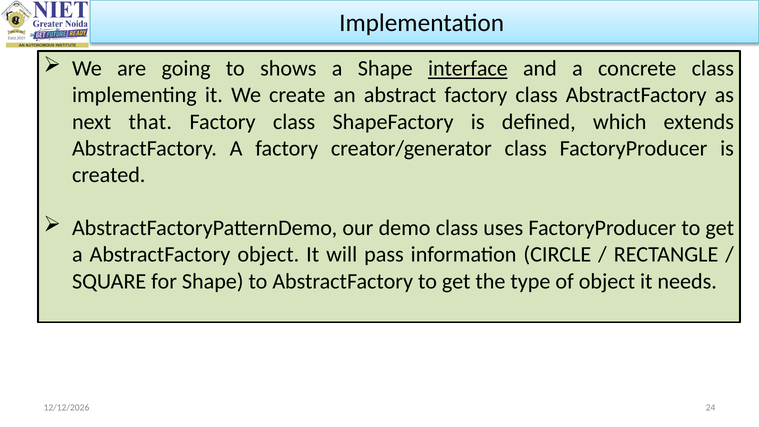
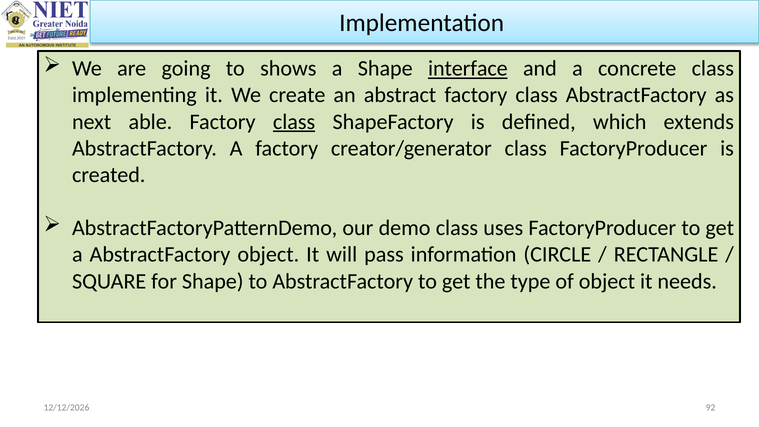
that: that -> able (150, 122)
class underline: none -> present (294, 122)
24: 24 -> 92 (711, 408)
